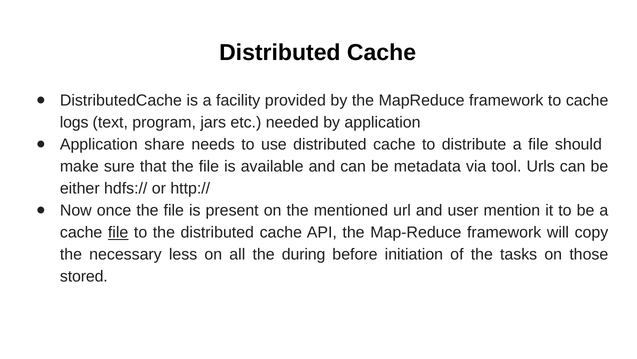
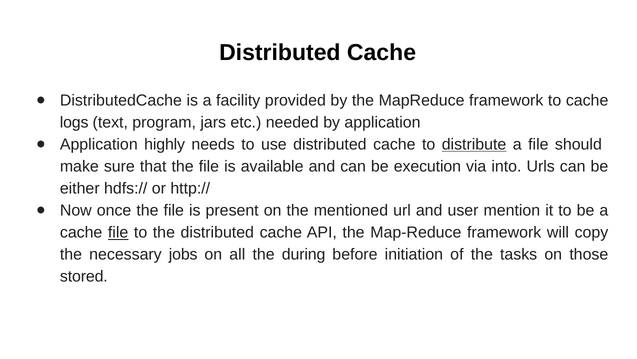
share: share -> highly (165, 144)
distribute underline: none -> present (474, 144)
metadata: metadata -> execution (427, 166)
tool: tool -> into (506, 166)
less: less -> jobs (183, 254)
